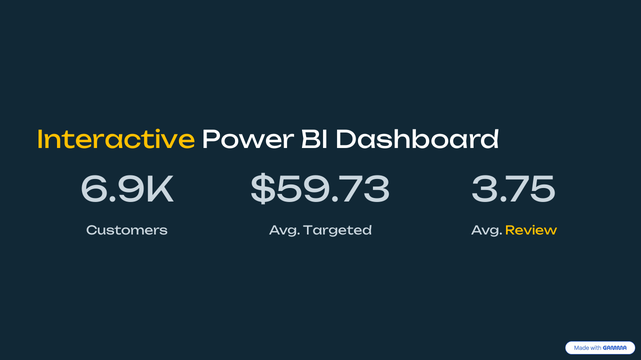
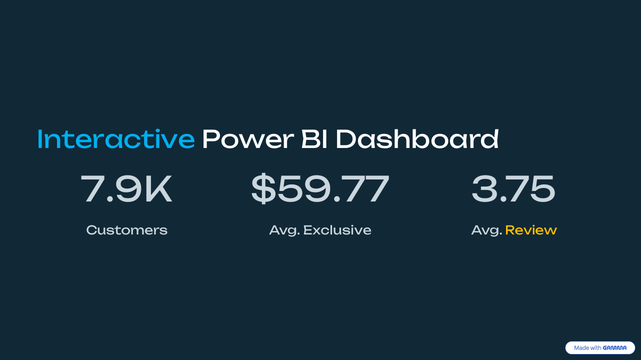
Interactive colour: yellow -> light blue (116, 140)
6.9K: 6.9K -> 7.9K (127, 191)
$59.73: $59.73 -> $59.77 (320, 191)
Targeted: Targeted -> Exclusive (337, 231)
